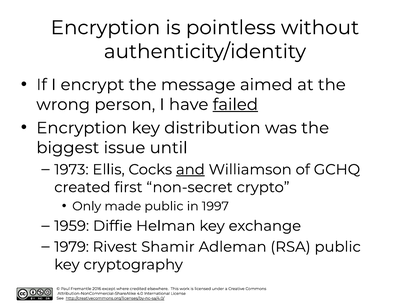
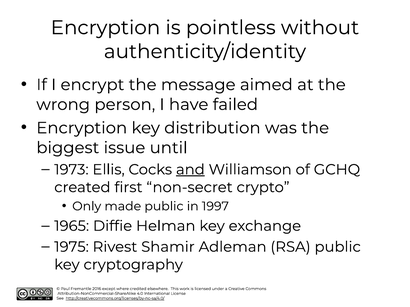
failed underline: present -> none (235, 105)
1959: 1959 -> 1965 (72, 226)
1979: 1979 -> 1975 (72, 247)
